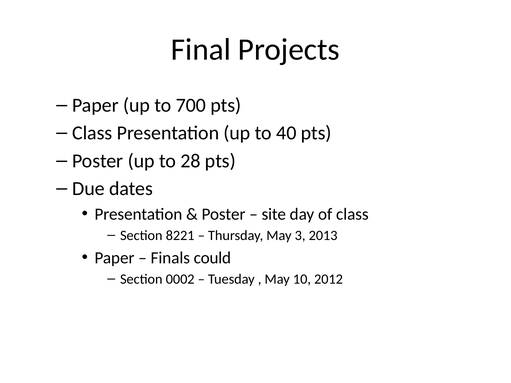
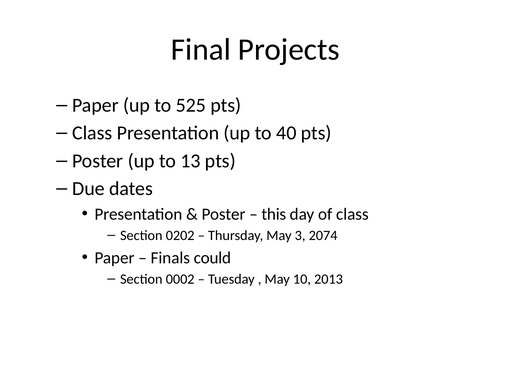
700: 700 -> 525 (191, 105)
28: 28 -> 13 (190, 161)
site: site -> this (274, 214)
8221: 8221 -> 0202 (180, 236)
2013: 2013 -> 2074 (323, 236)
2012: 2012 -> 2013 (328, 279)
